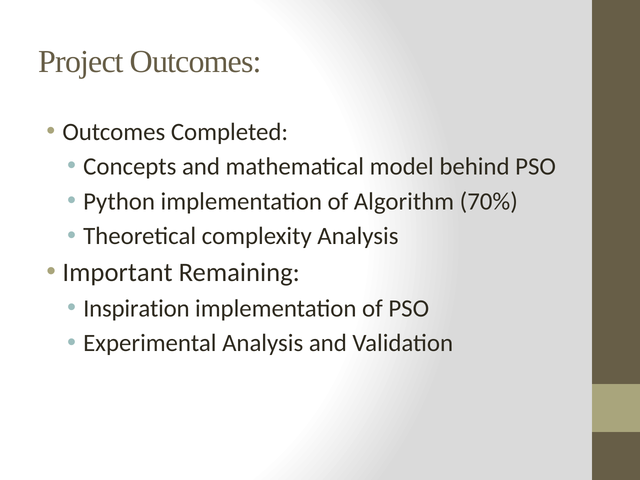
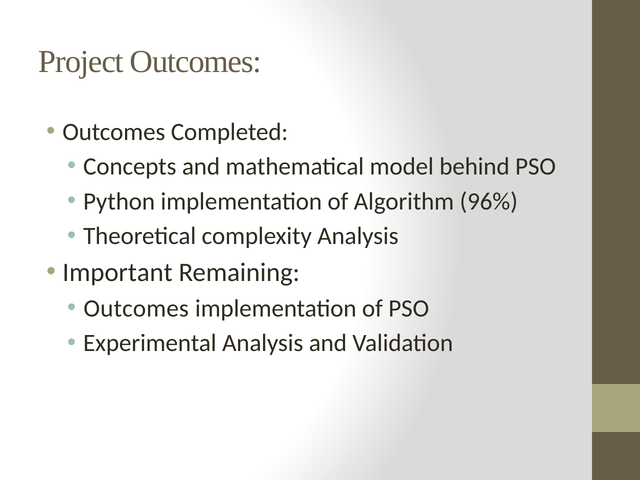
70%: 70% -> 96% (489, 201)
Inspiration: Inspiration -> Outcomes (136, 308)
